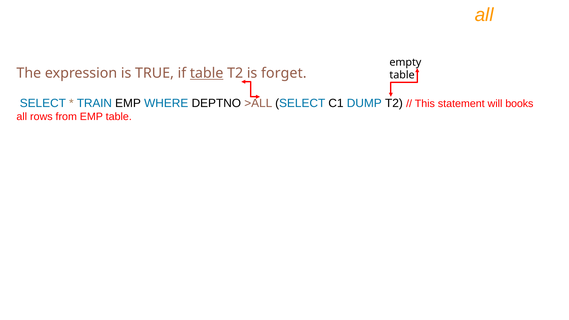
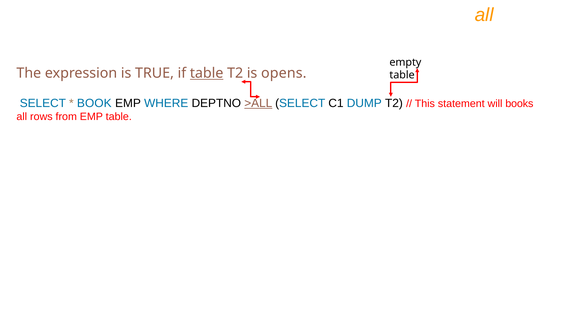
forget: forget -> opens (284, 73)
TRAIN: TRAIN -> BOOK (94, 103)
>ALL underline: none -> present (258, 103)
